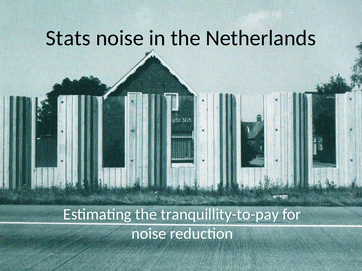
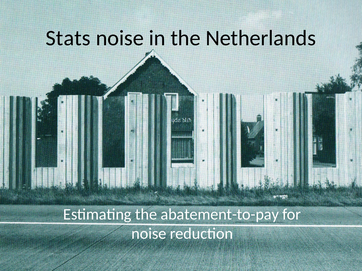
tranquillity-to-pay: tranquillity-to-pay -> abatement-to-pay (220, 215)
